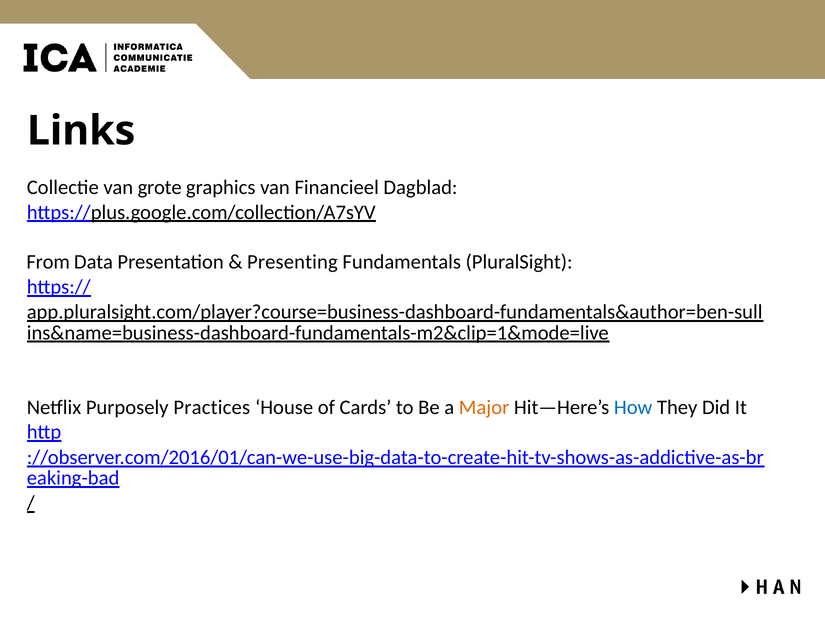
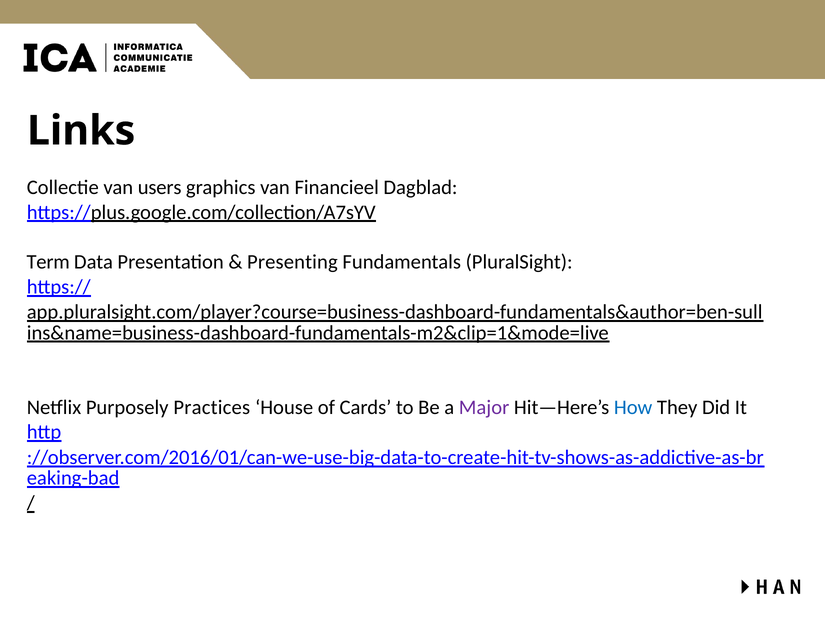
grote: grote -> users (160, 187)
From: From -> Term (48, 262)
Major colour: orange -> purple (484, 407)
